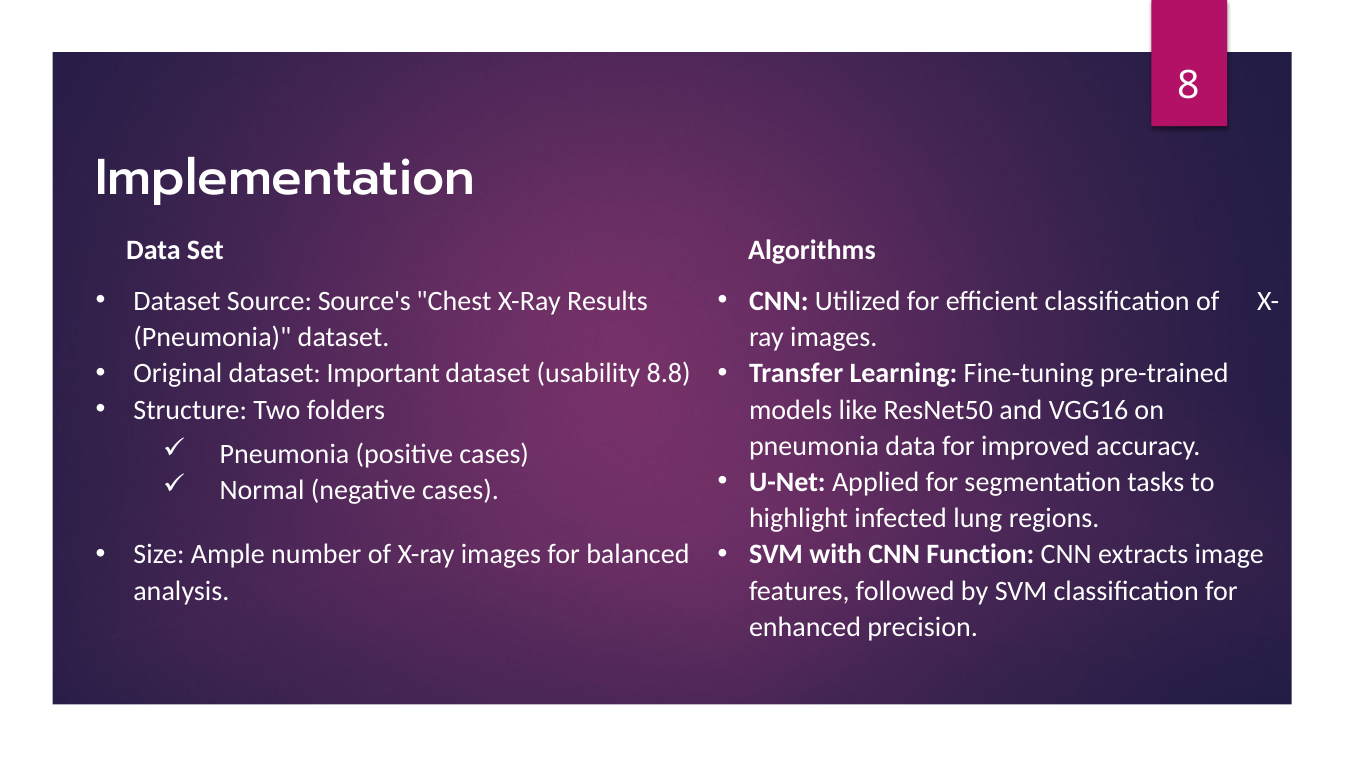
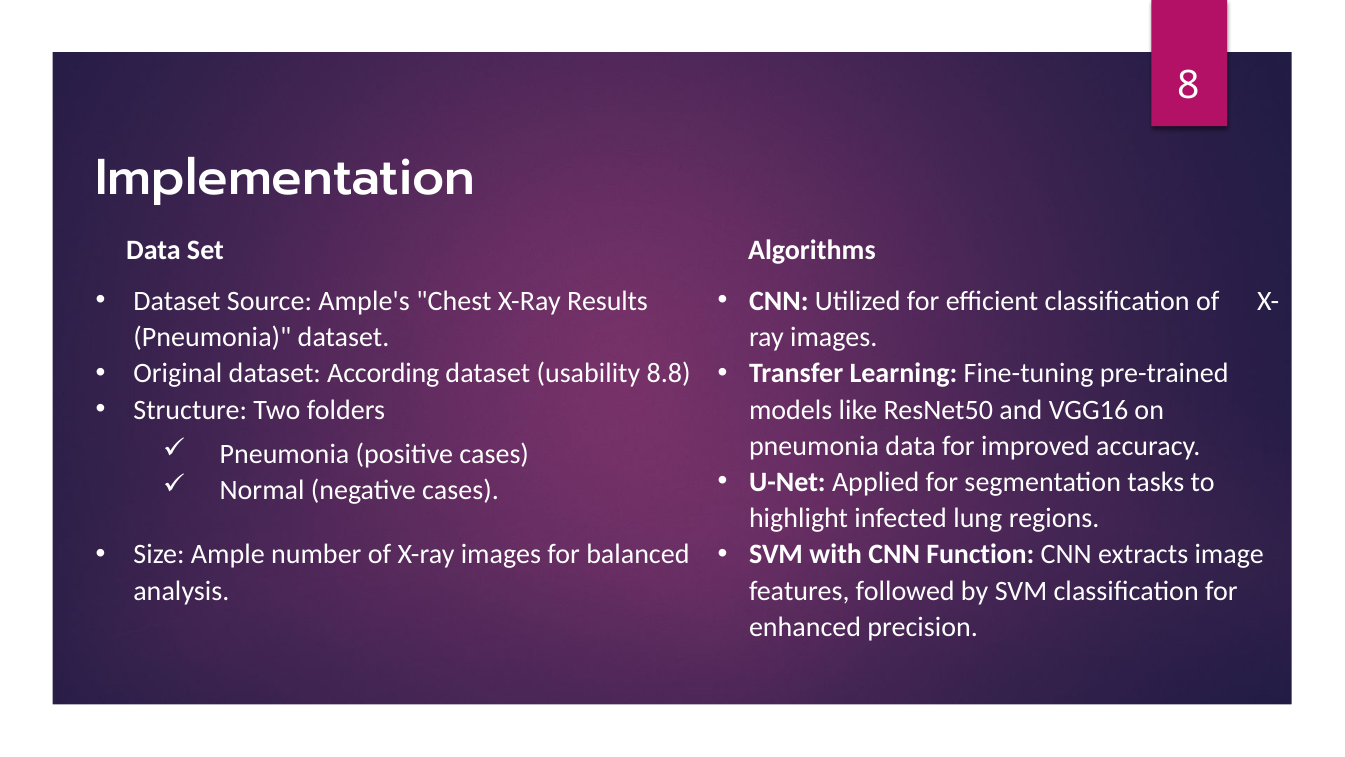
Source's: Source's -> Ample's (364, 301)
Important: Important -> According (383, 373)
